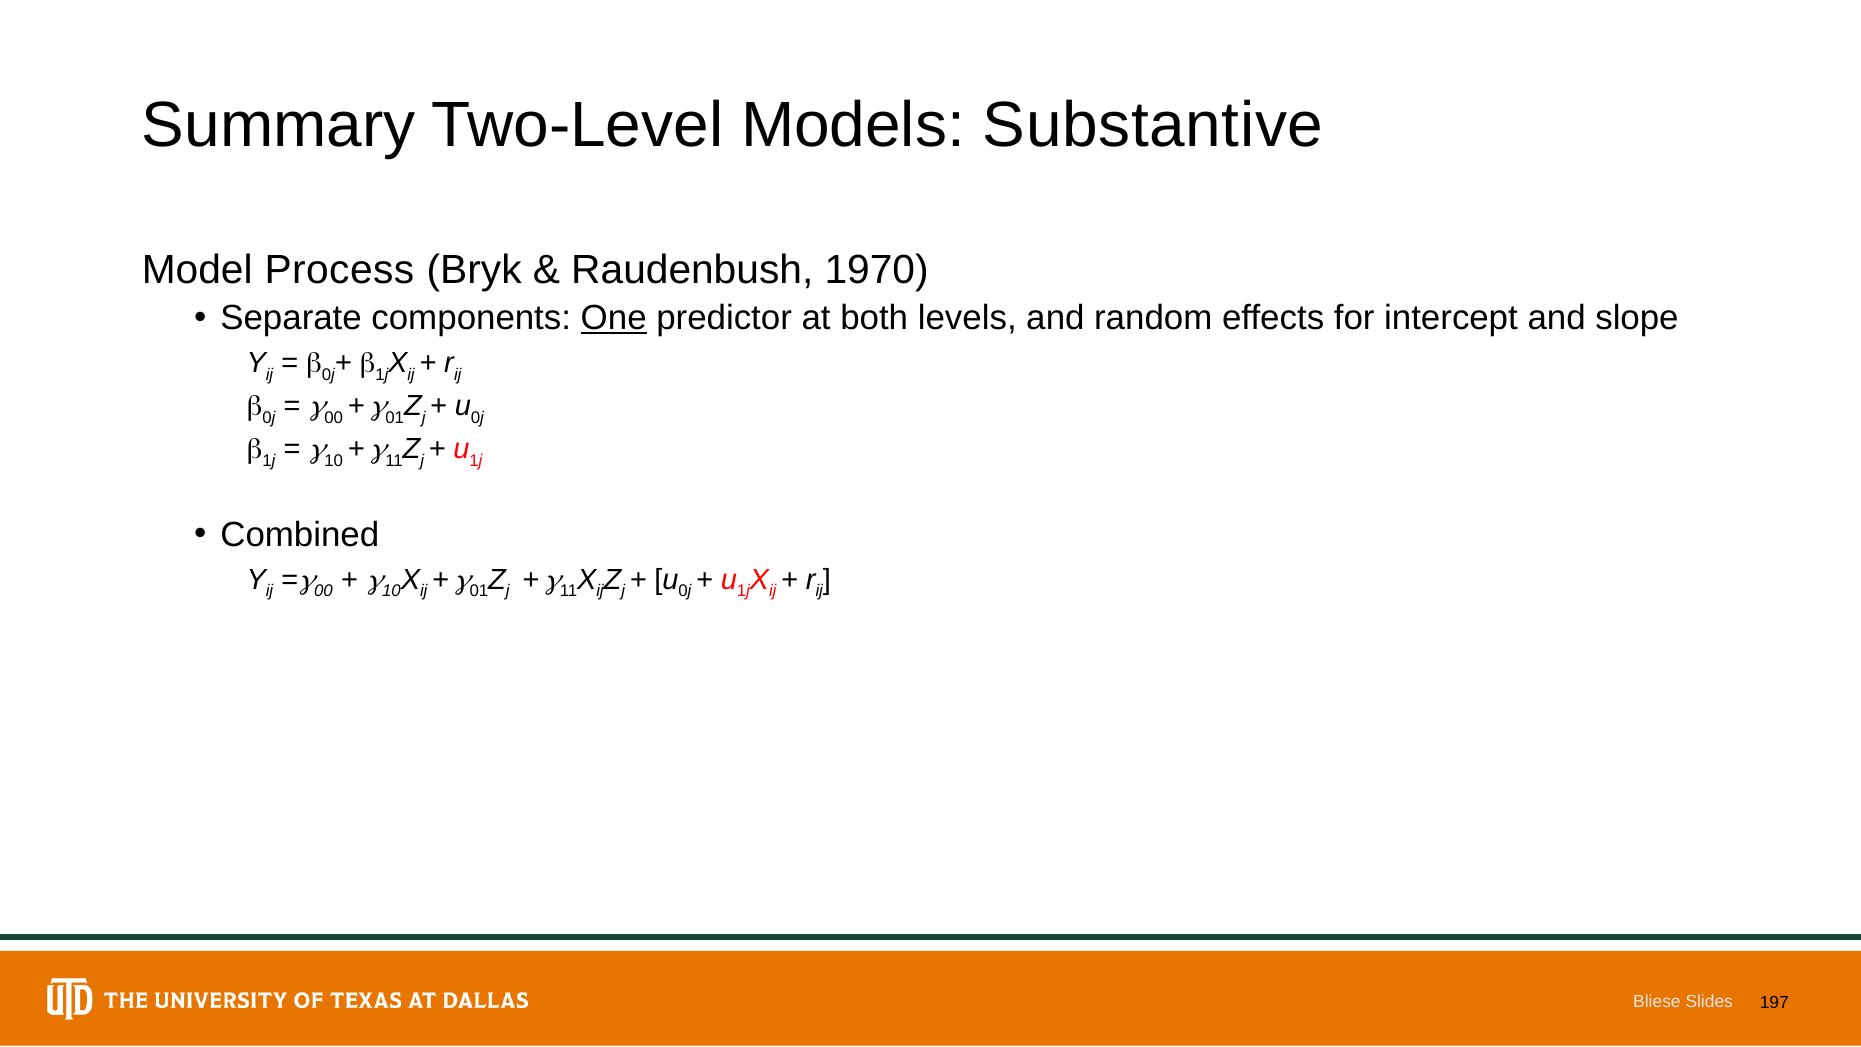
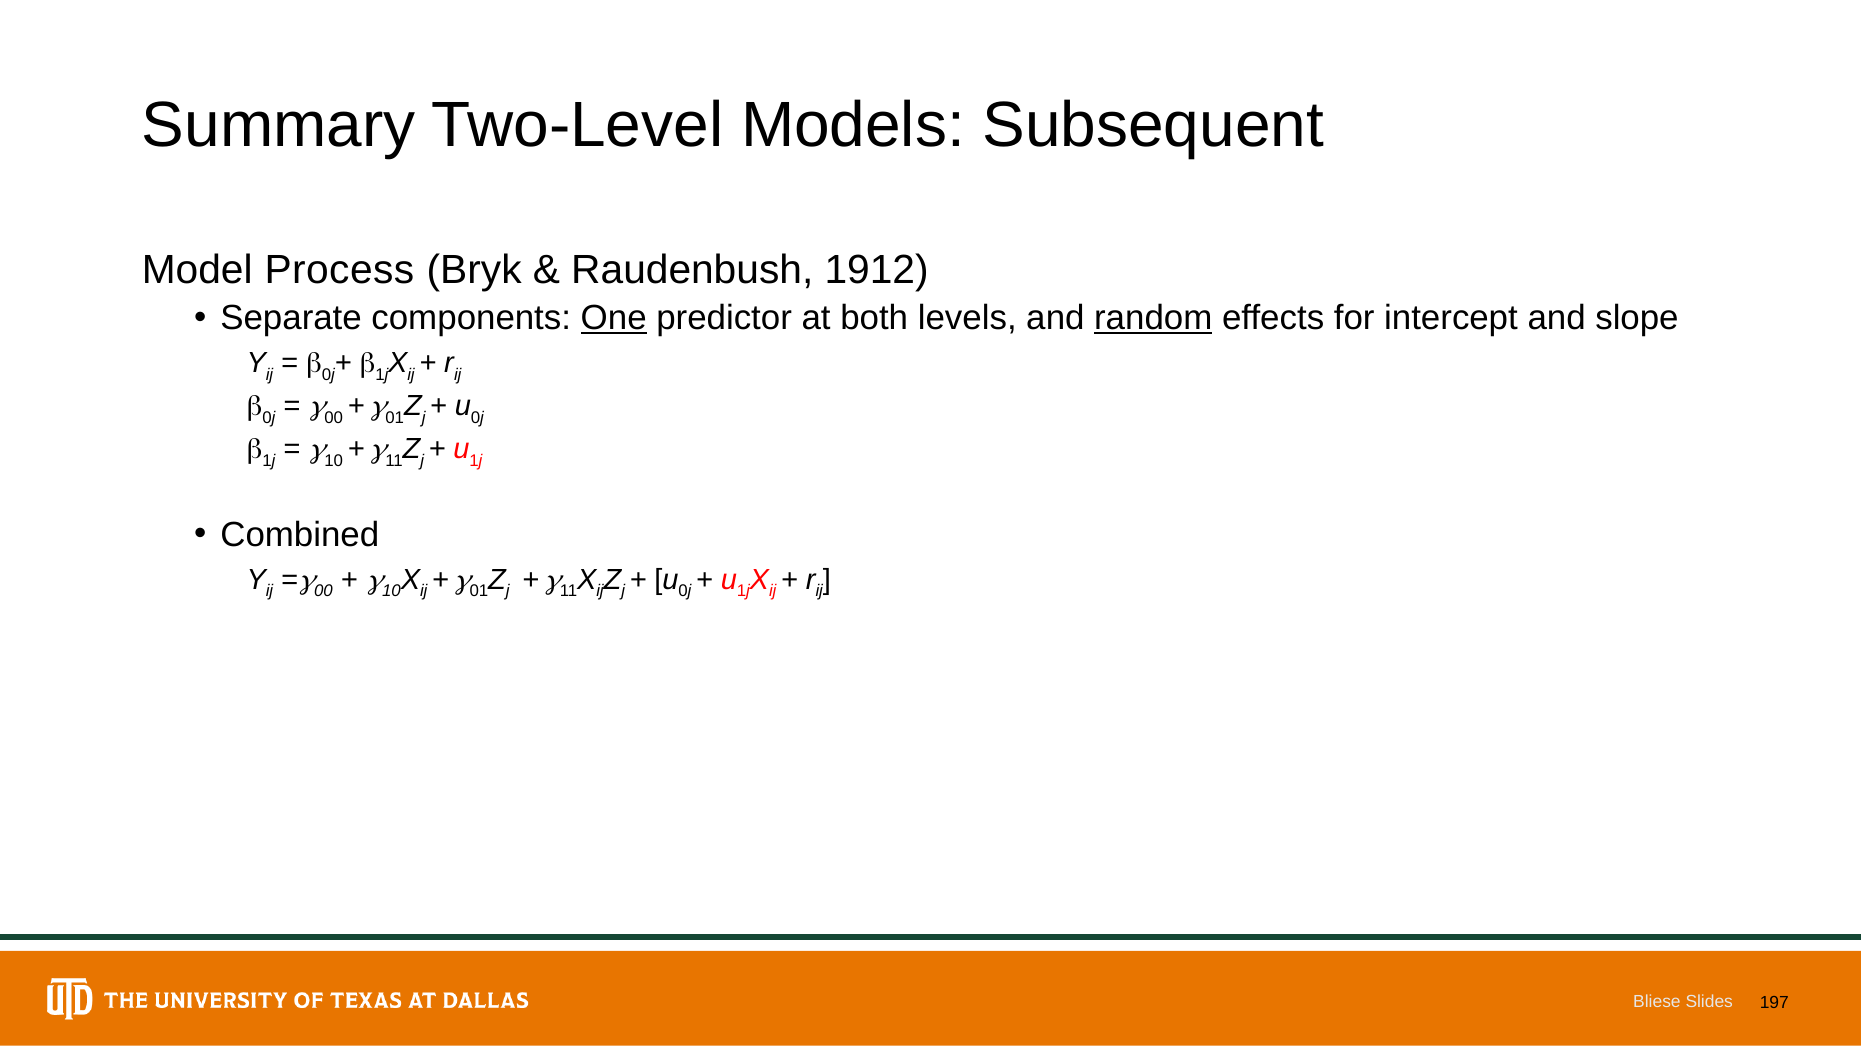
Substantive: Substantive -> Subsequent (1153, 126)
1970: 1970 -> 1912 (877, 270)
random underline: none -> present (1153, 318)
